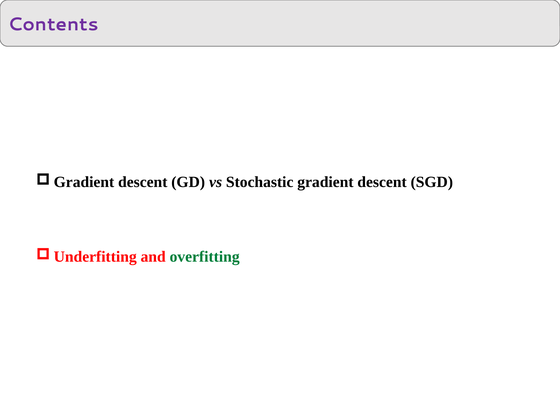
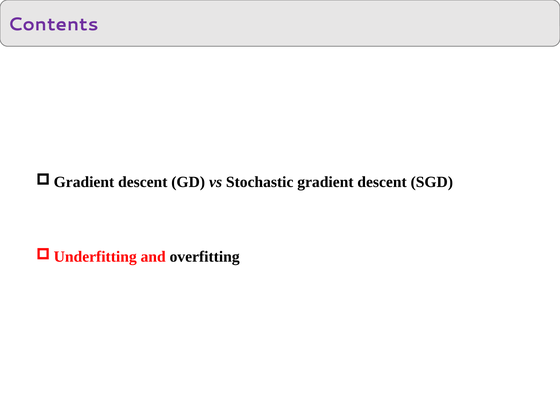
overfitting colour: green -> black (205, 257)
